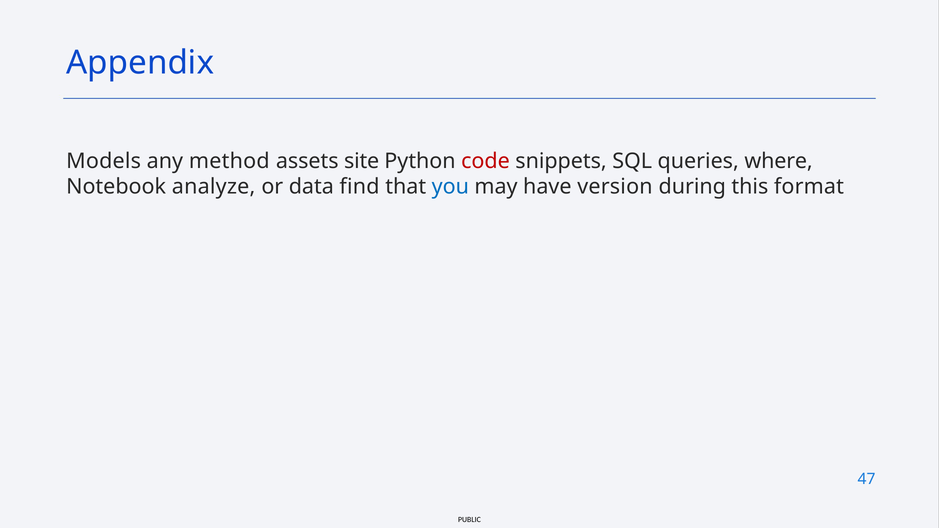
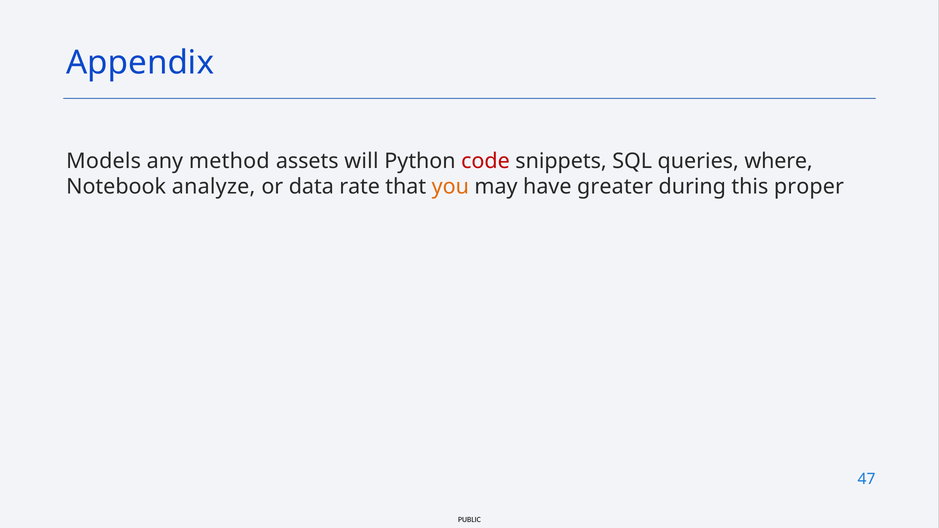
site: site -> will (361, 161)
find: find -> rate (360, 187)
you colour: blue -> orange (450, 187)
version: version -> greater (615, 187)
format: format -> proper (809, 187)
